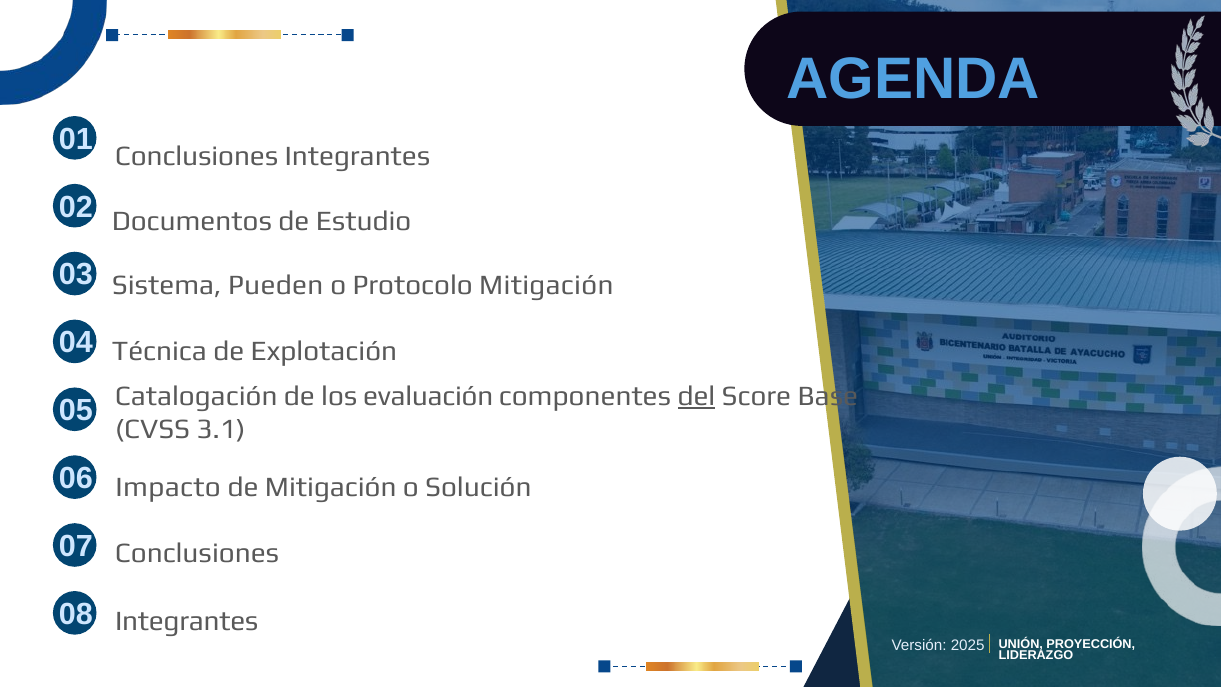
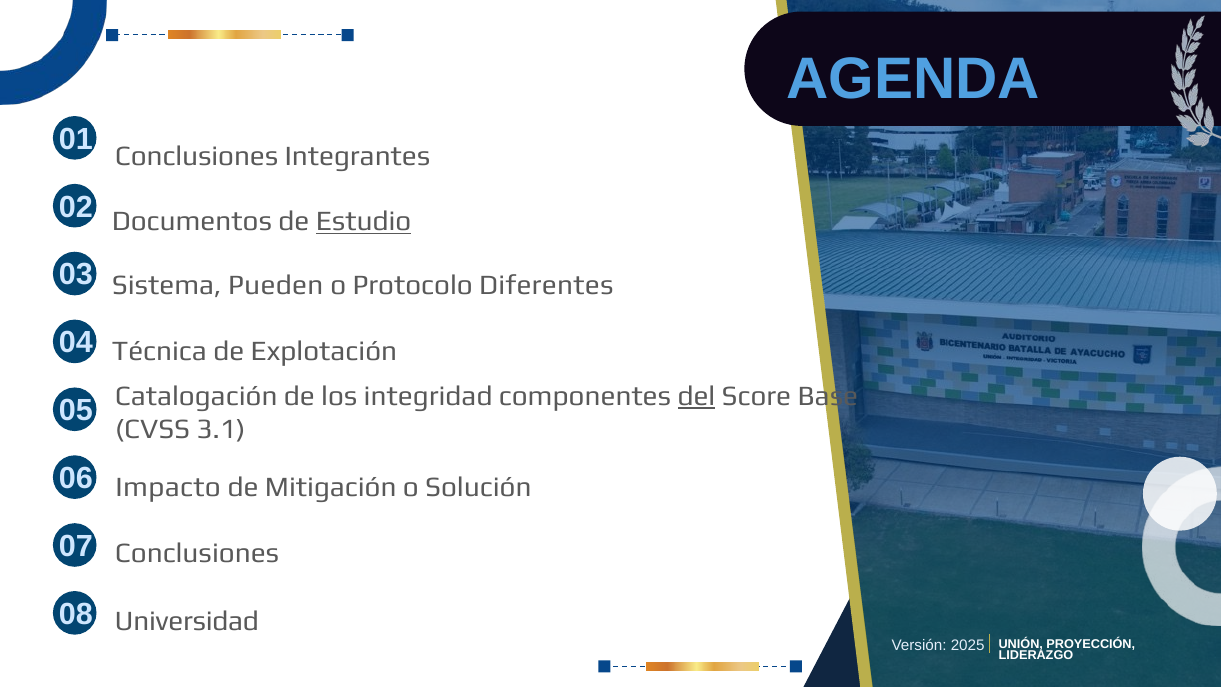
Estudio underline: none -> present (364, 221)
Protocolo Mitigación: Mitigación -> Diferentes (546, 285)
evaluación: evaluación -> integridad (428, 396)
Integrantes: Integrantes -> Universidad (187, 621)
